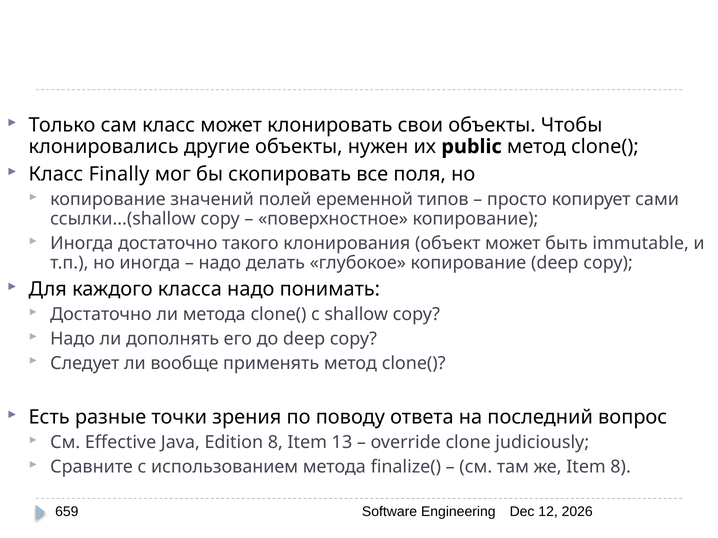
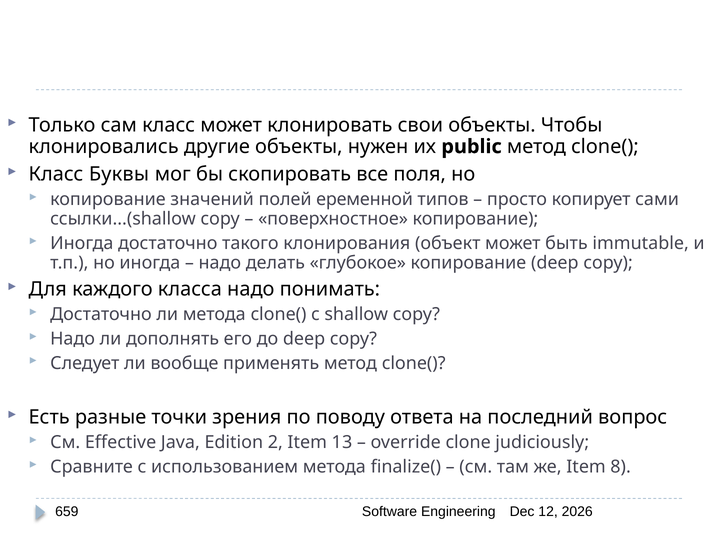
Finally: Finally -> Буквы (119, 174)
Edition 8: 8 -> 2 (275, 443)
